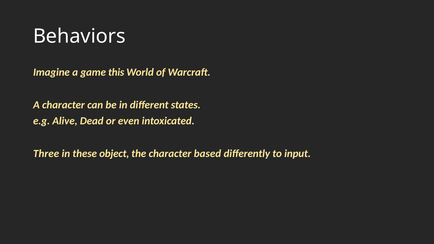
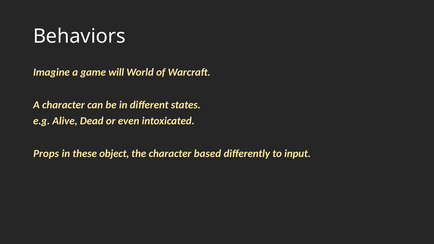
this: this -> will (116, 72)
Three: Three -> Props (46, 154)
